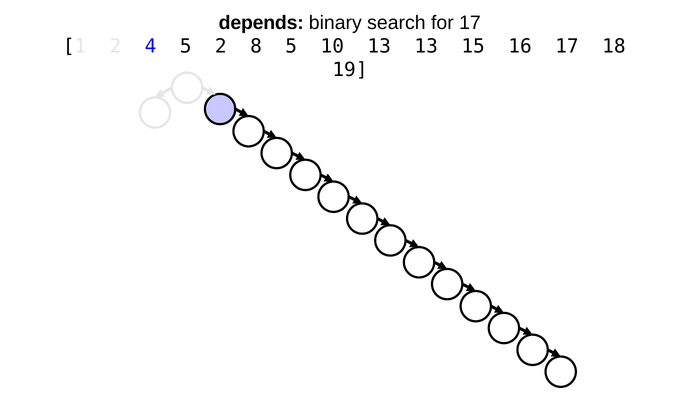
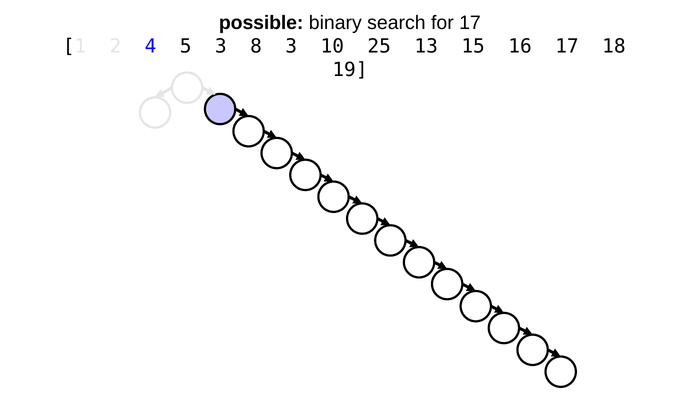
depends: depends -> possible (261, 23)
5 2: 2 -> 3 (221, 46)
8 5: 5 -> 3 (291, 46)
10 13: 13 -> 25 (379, 46)
